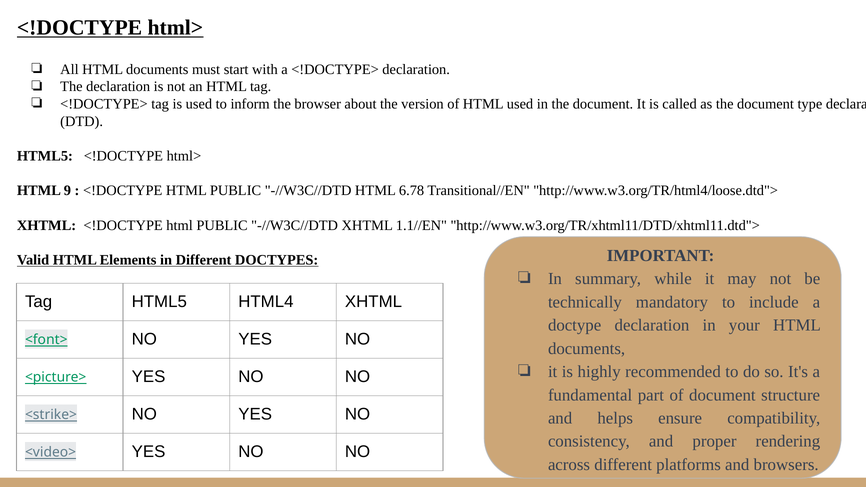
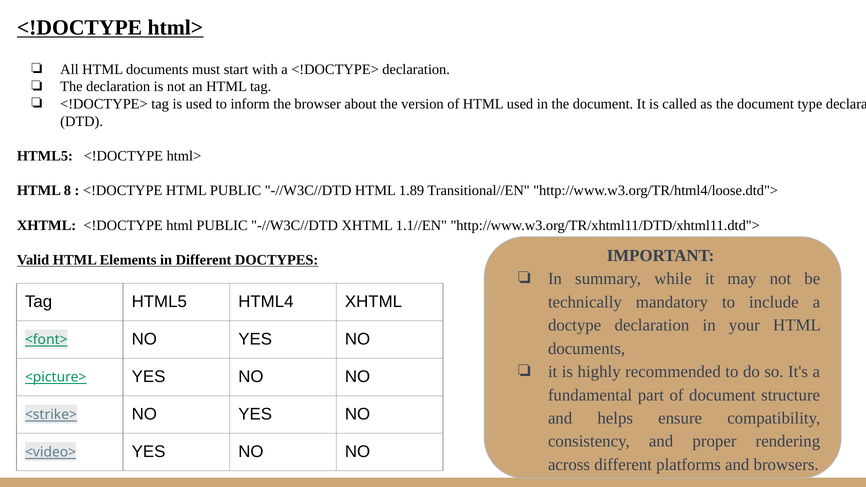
9: 9 -> 8 (67, 191)
6.78: 6.78 -> 1.89 (412, 191)
